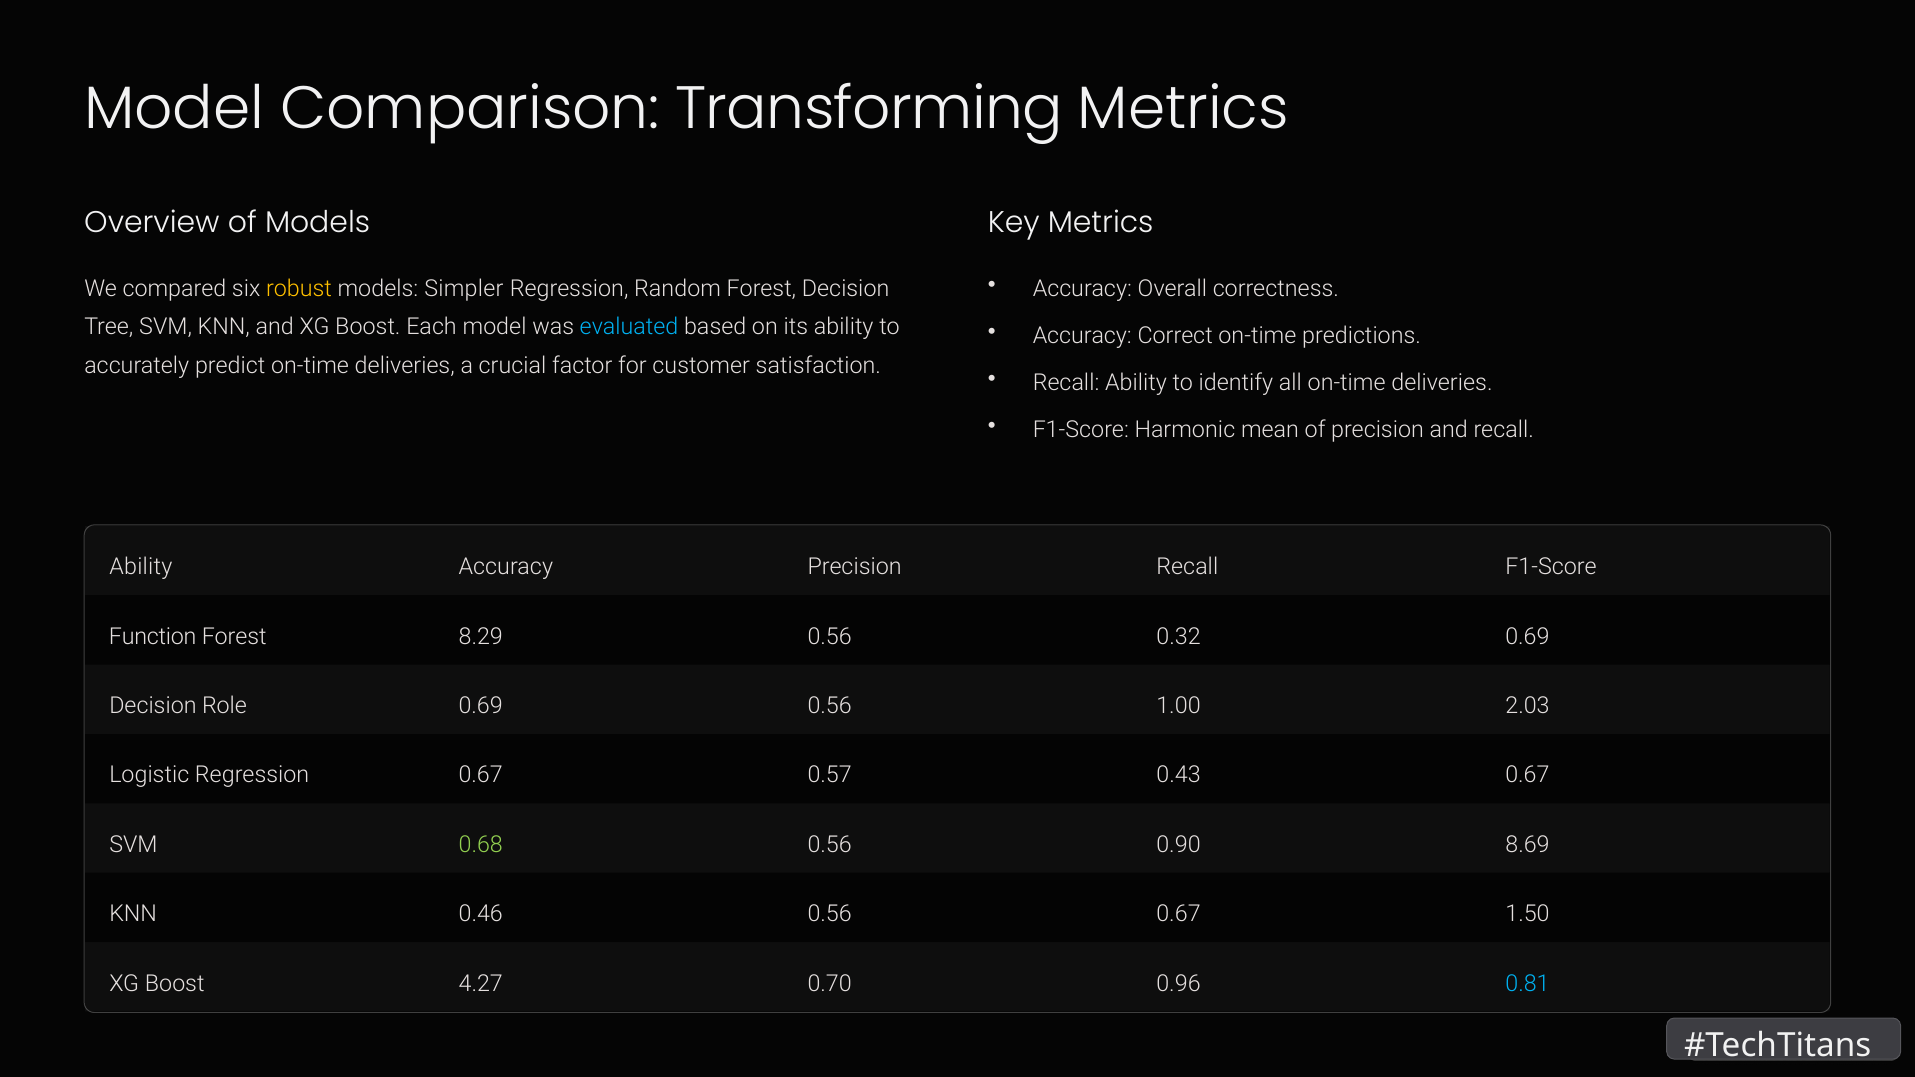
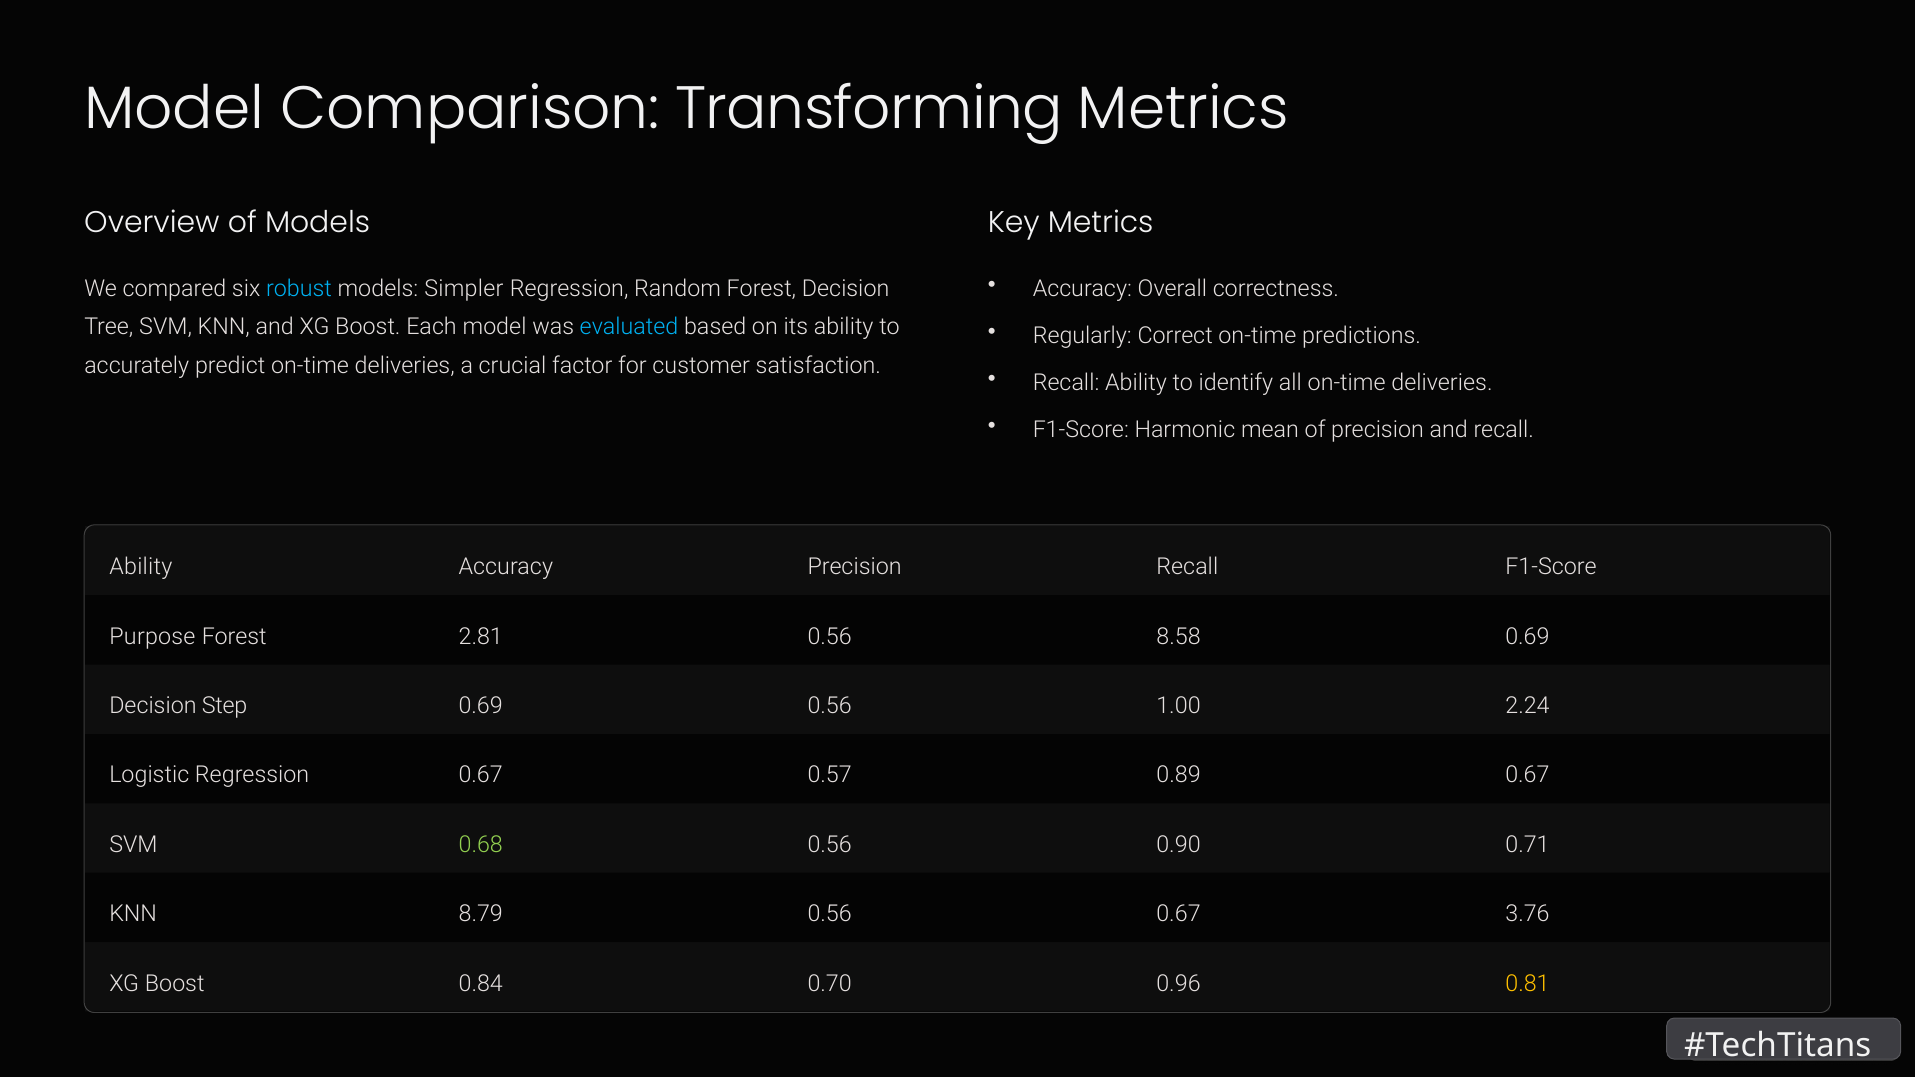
robust colour: yellow -> light blue (299, 289)
Accuracy: Accuracy -> Regularly (1082, 336)
Function: Function -> Purpose (152, 637)
8.29: 8.29 -> 2.81 (481, 637)
0.32: 0.32 -> 8.58 (1179, 637)
Role: Role -> Step (224, 706)
2.03: 2.03 -> 2.24 (1527, 706)
0.43: 0.43 -> 0.89 (1179, 775)
8.69: 8.69 -> 0.71 (1527, 845)
0.46: 0.46 -> 8.79 (481, 914)
1.50: 1.50 -> 3.76 (1527, 914)
4.27: 4.27 -> 0.84 (481, 984)
0.81 colour: light blue -> yellow (1527, 984)
